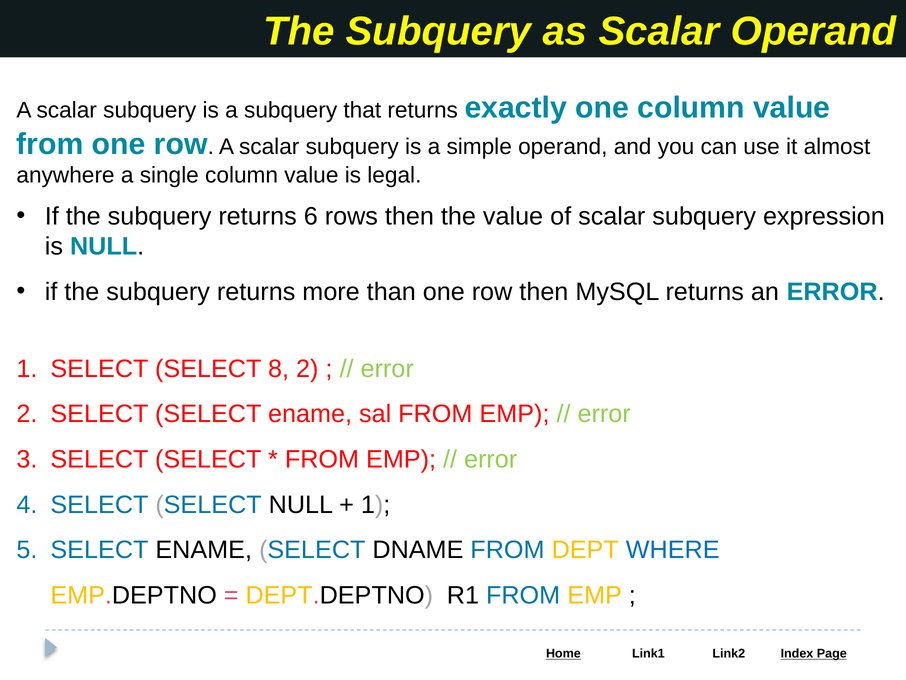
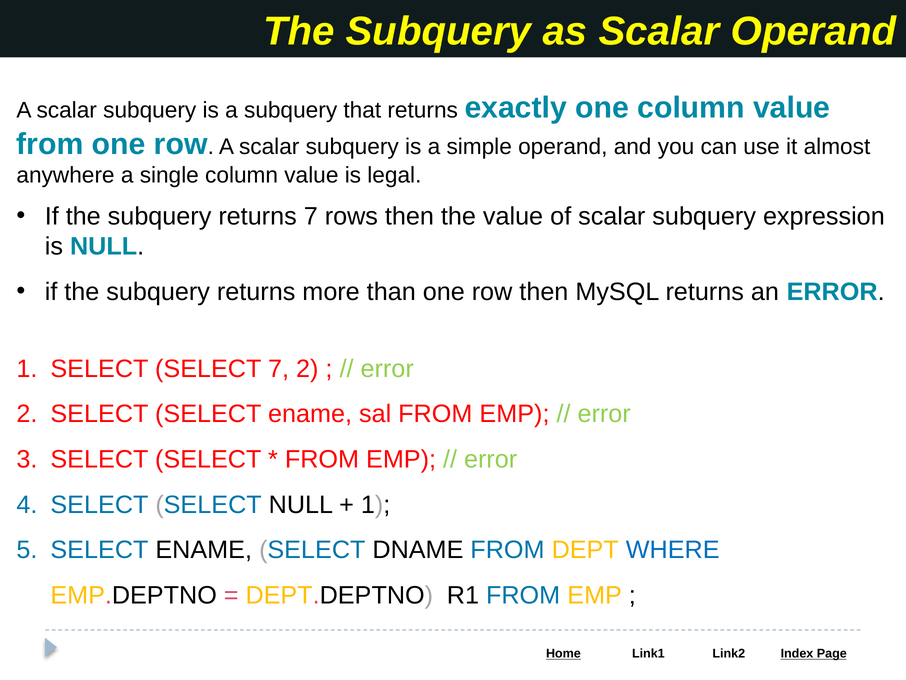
returns 6: 6 -> 7 (311, 216)
SELECT 8: 8 -> 7 (279, 369)
